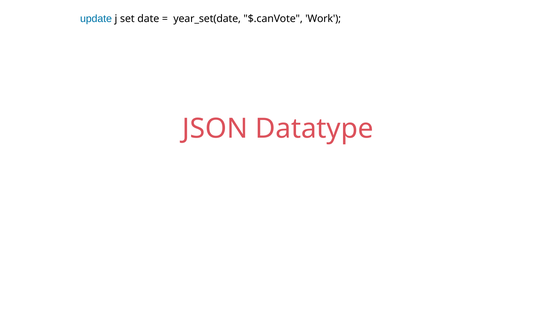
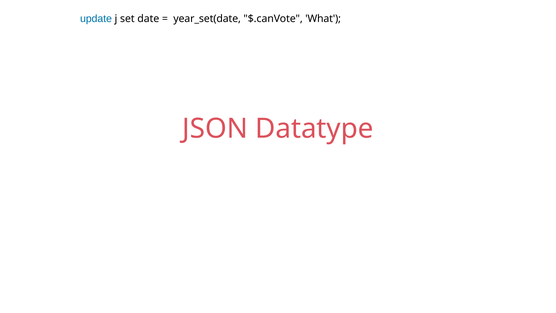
Work: Work -> What (323, 19)
